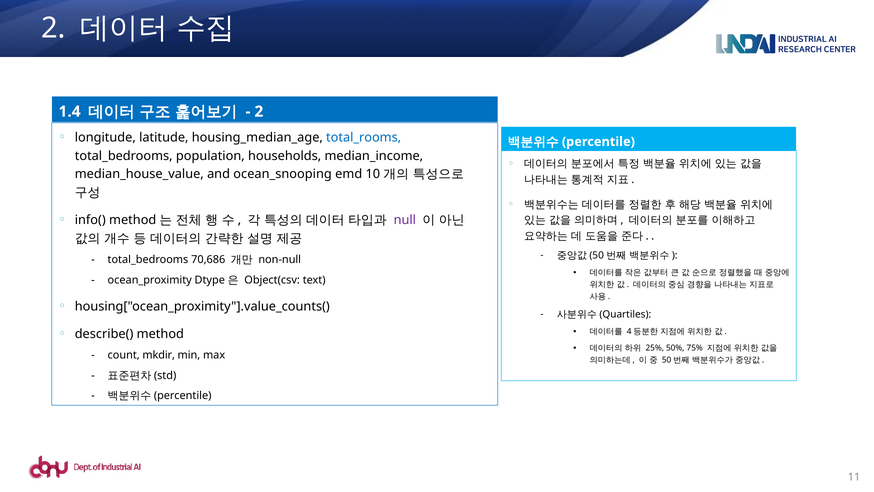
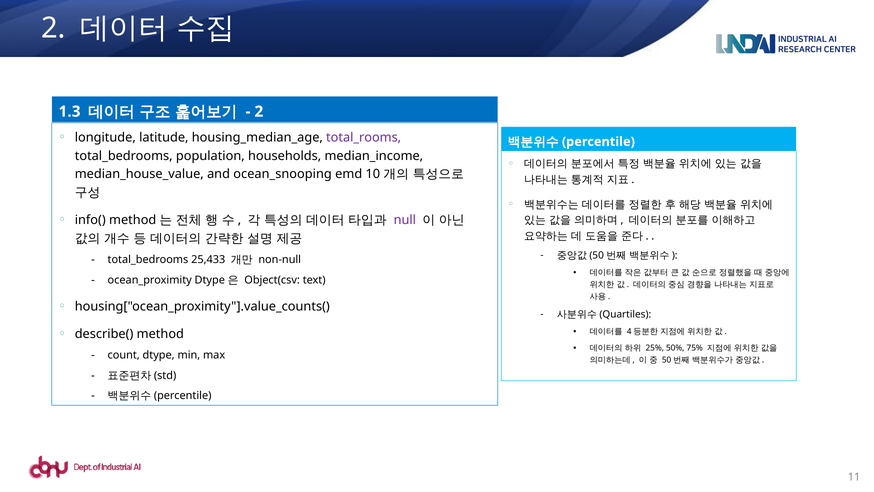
1.4: 1.4 -> 1.3 (70, 111)
total_rooms colour: blue -> purple (364, 137)
70,686: 70,686 -> 25,433 (208, 260)
mkdir: mkdir -> dtype (159, 355)
